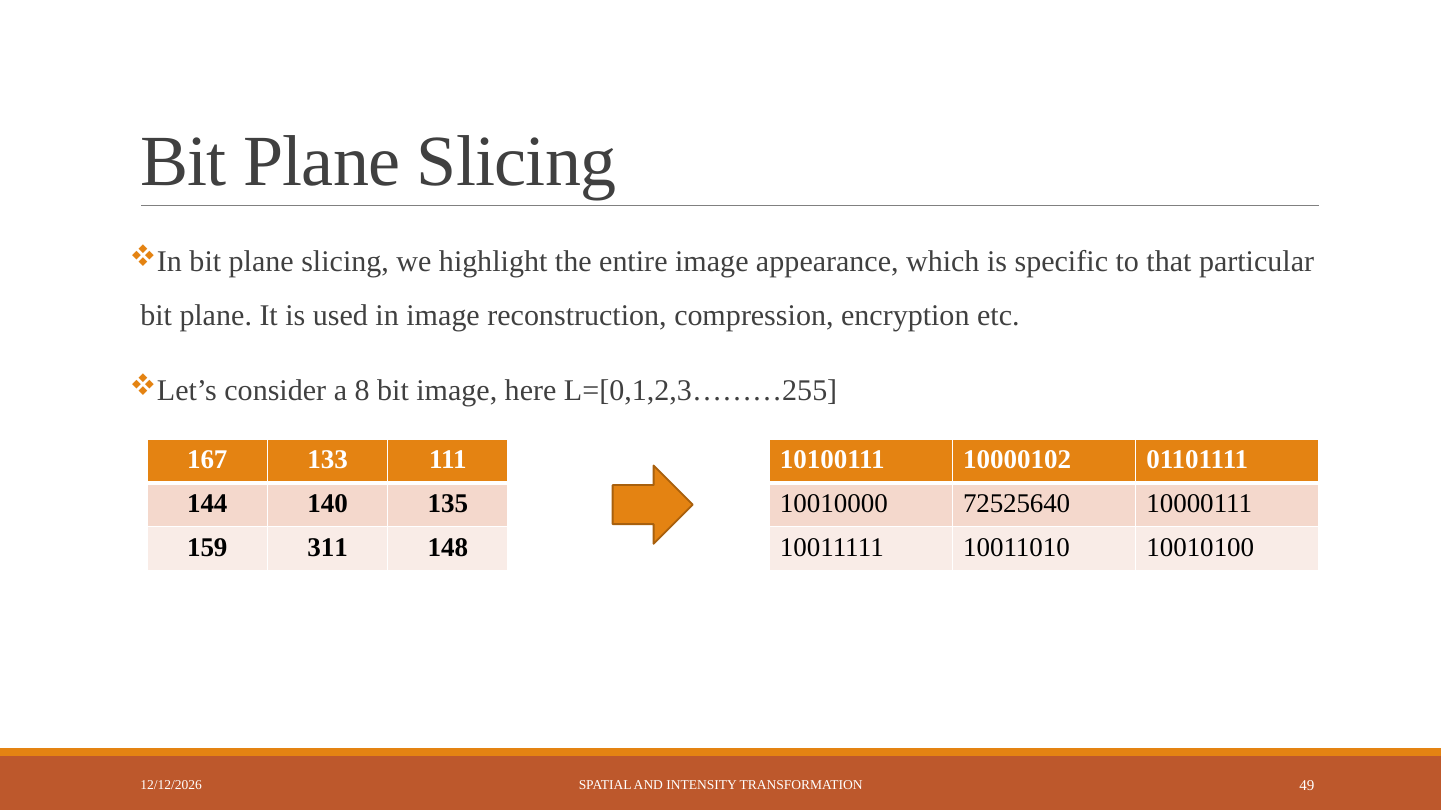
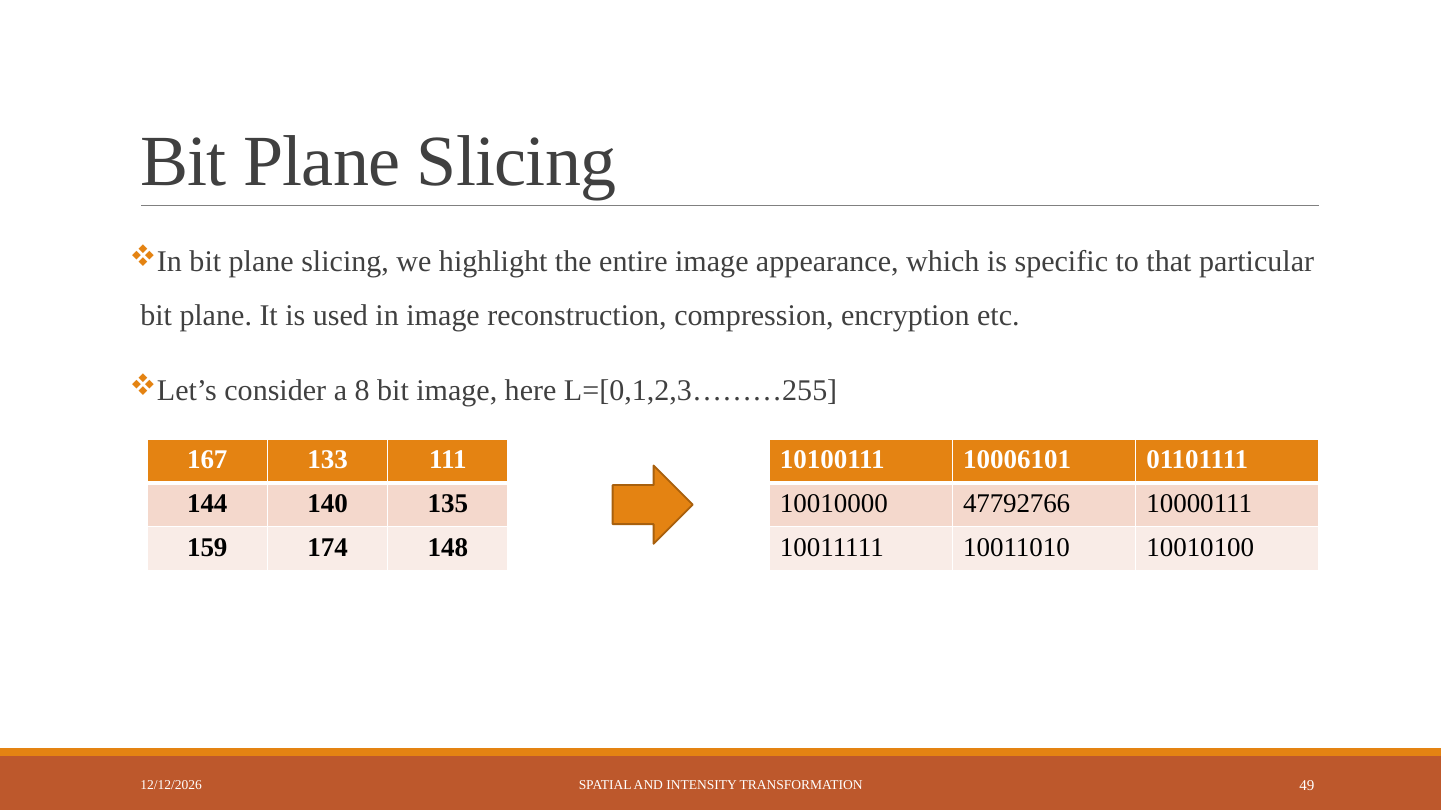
10000102: 10000102 -> 10006101 (1017, 460)
72525640: 72525640 -> 47792766 (1017, 504)
311: 311 -> 174 (328, 547)
